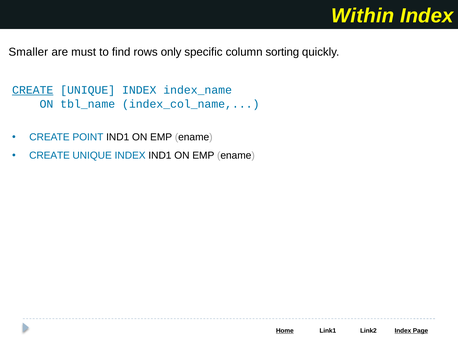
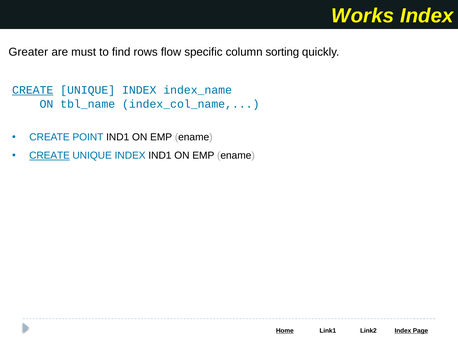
Within: Within -> Works (363, 16)
Smaller: Smaller -> Greater (28, 52)
only: only -> flow (171, 52)
CREATE underline: none -> present (50, 155)
